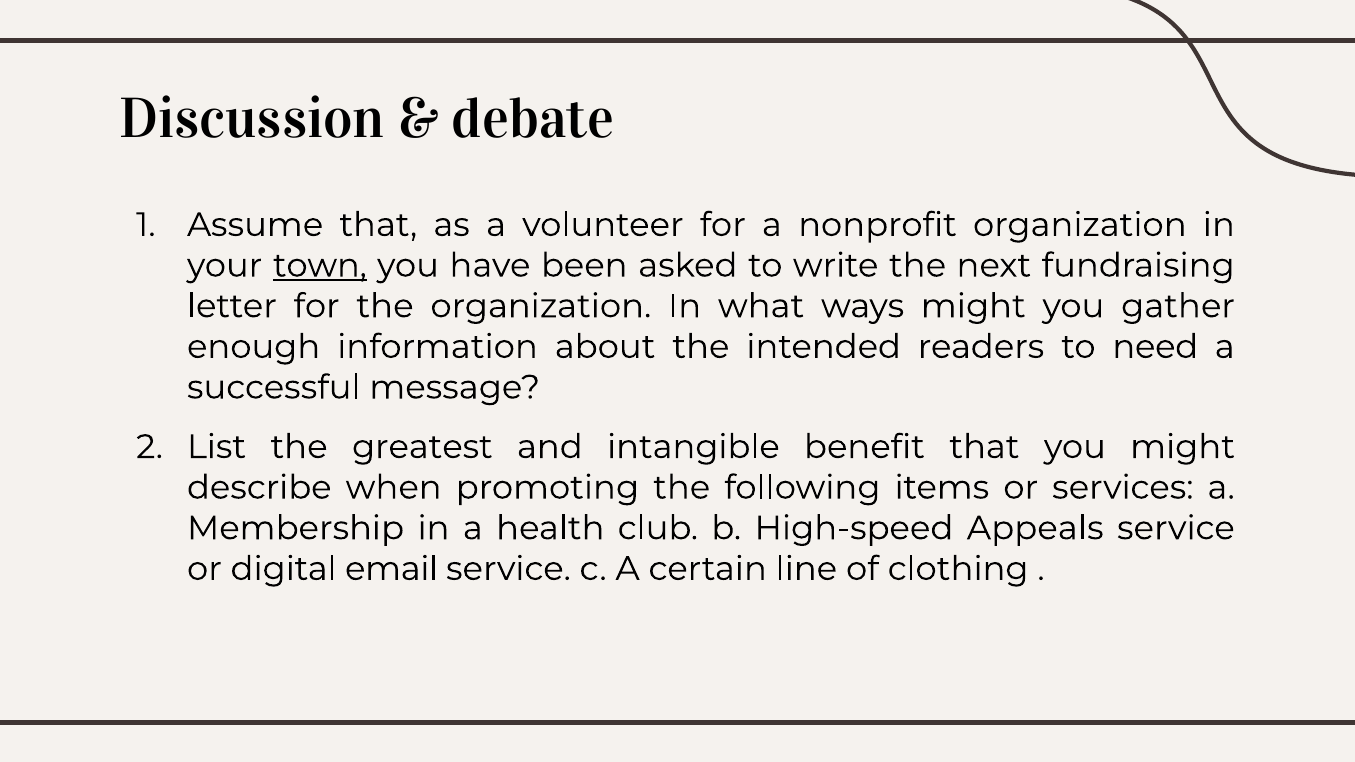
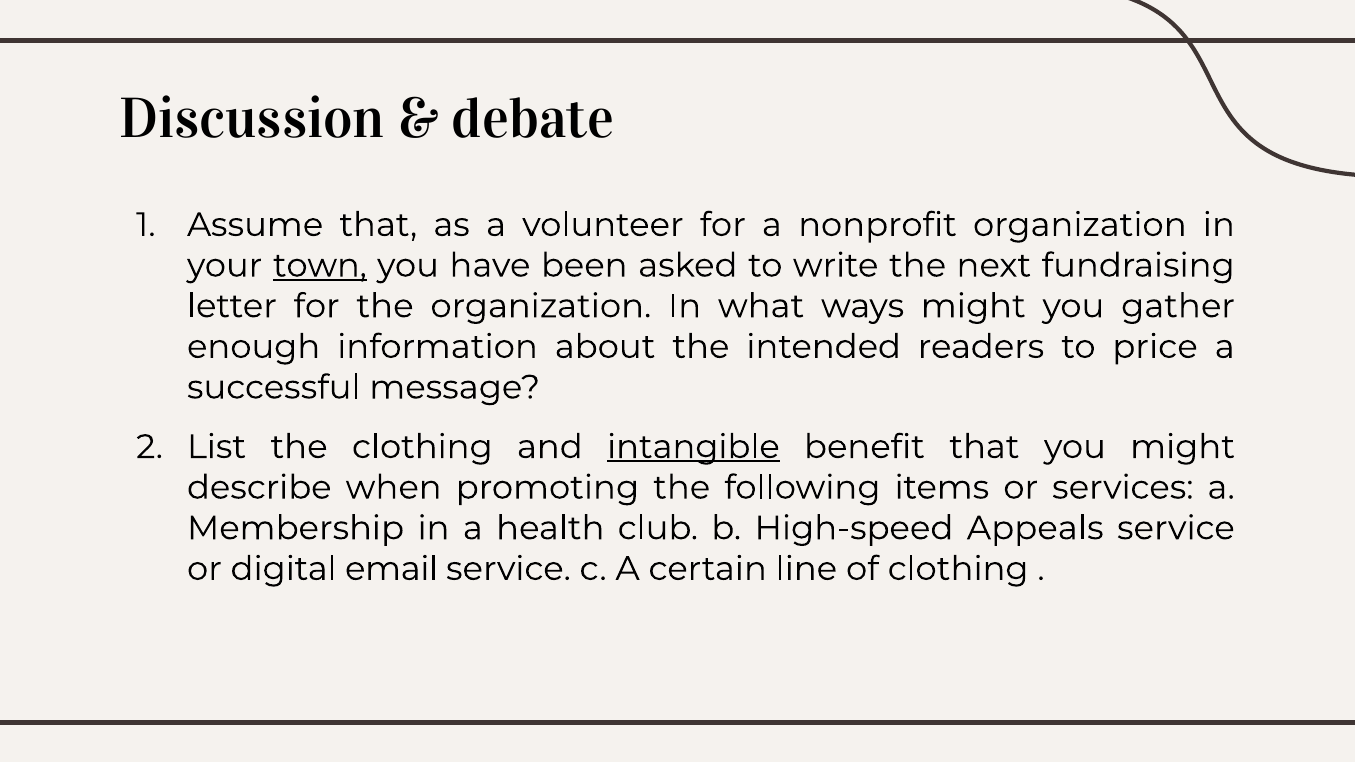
need: need -> price (1155, 347)
the greatest: greatest -> clothing (422, 447)
intangible underline: none -> present (693, 447)
